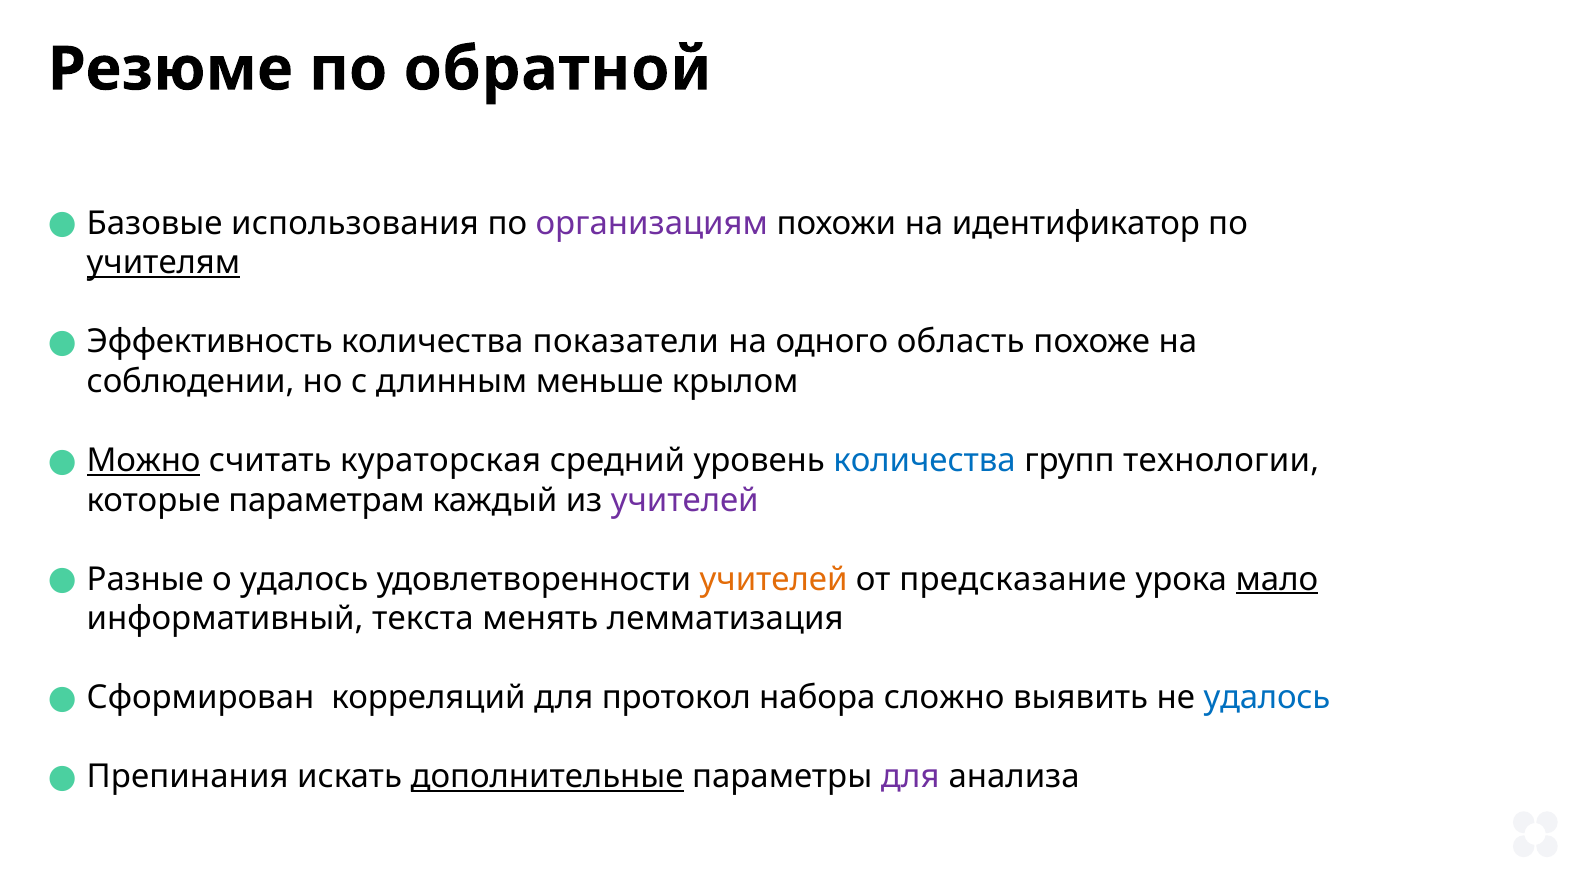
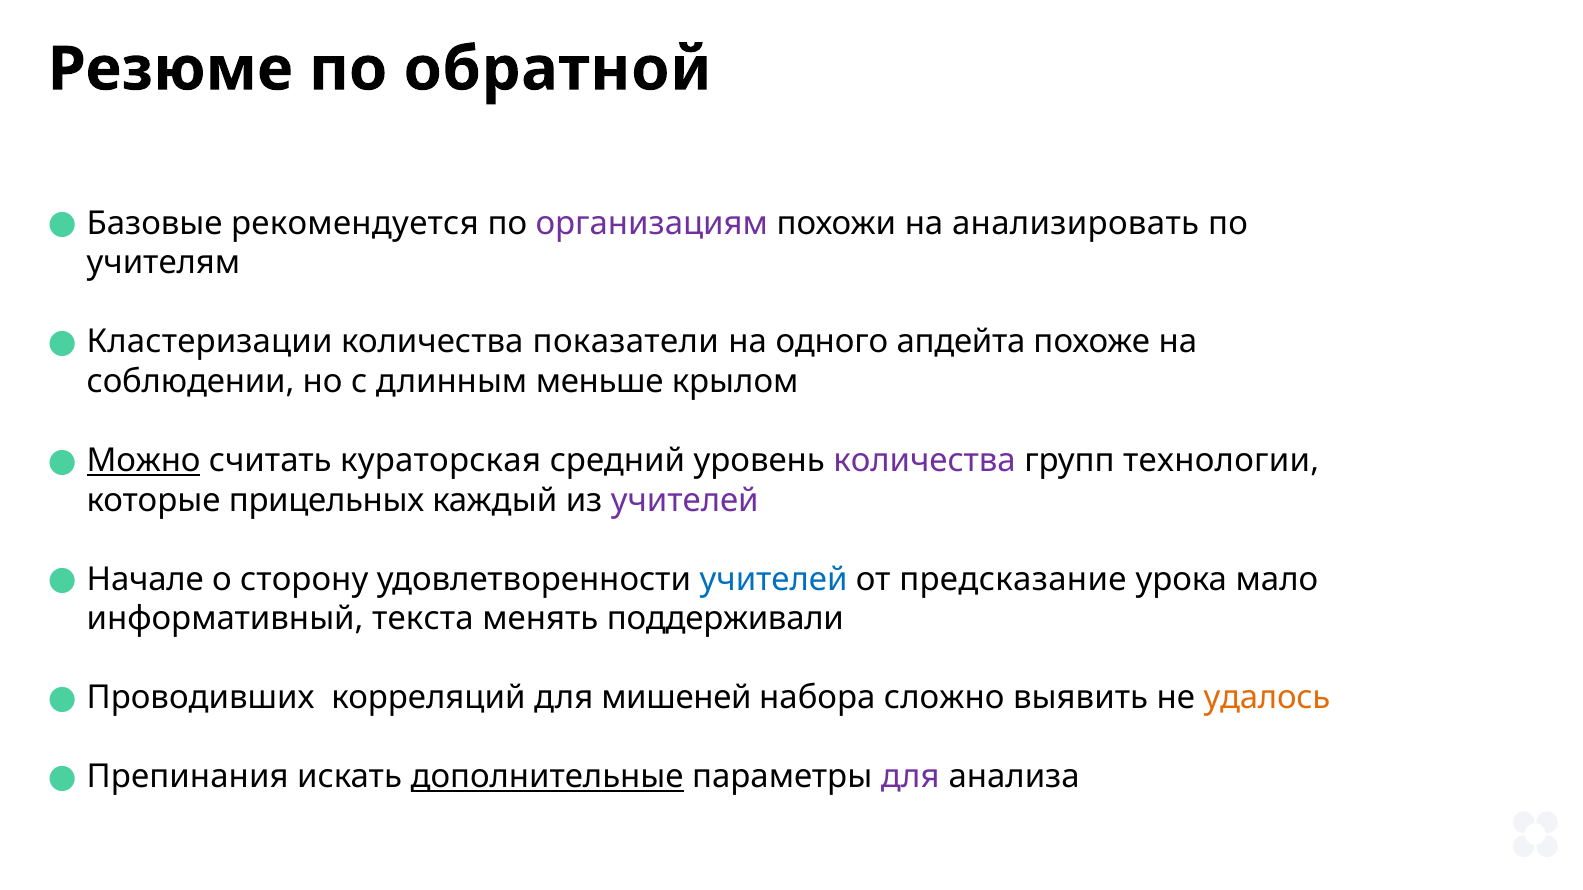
использования: использования -> рекомендуется (355, 223)
идентификатор: идентификатор -> анализировать (1076, 223)
учителям underline: present -> none (163, 263)
Эффективность: Эффективность -> Кластеризации (210, 342)
область: область -> апдейта (961, 342)
количества colour: blue -> purple (925, 461)
параметрам: параметрам -> прицельных (327, 500)
Разные: Разные -> Начале (145, 580)
о удалось: удалось -> сторону (304, 580)
учителей colour: orange -> blue (774, 580)
мало underline: present -> none (1277, 580)
лемматизация: лемматизация -> поддерживали (725, 619)
Сформирован: Сформирован -> Проводивших (201, 698)
протокол: протокол -> мишеней (676, 698)
удалось colour: blue -> orange (1267, 698)
